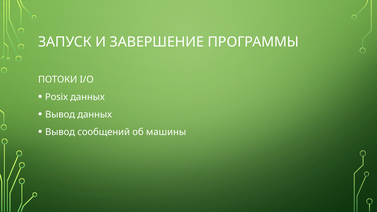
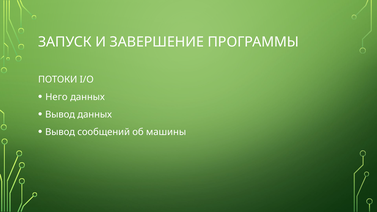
Posix: Posix -> Него (56, 97)
